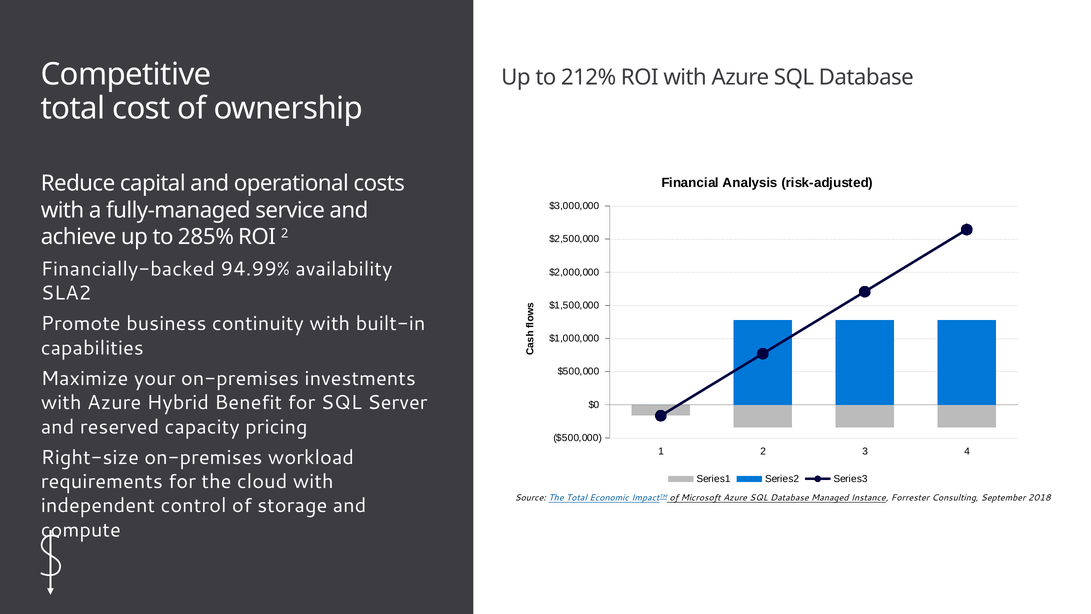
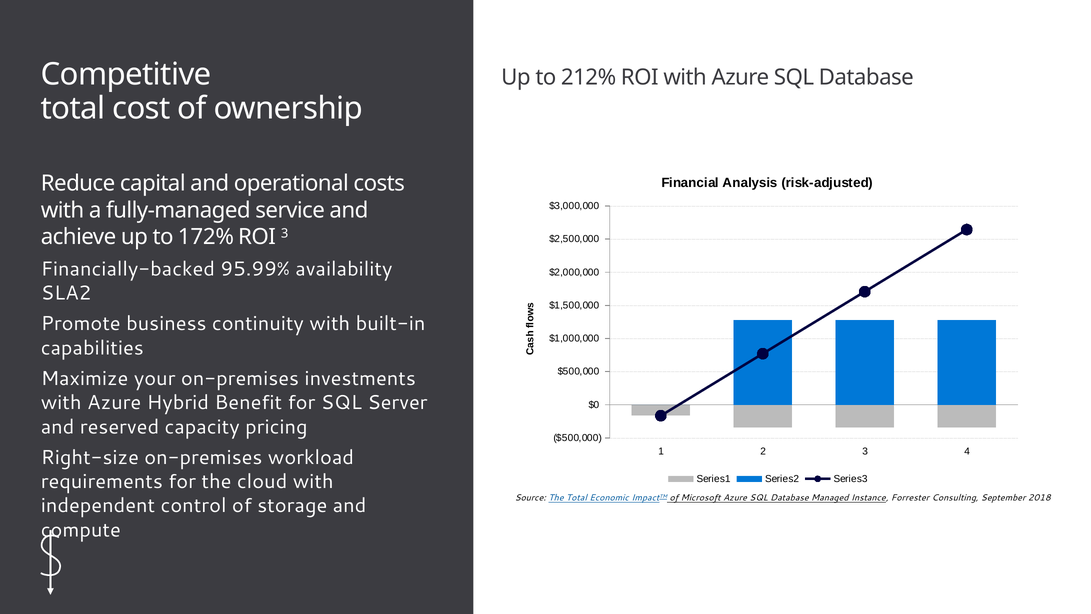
285%: 285% -> 172% (206, 237)
ROI 2: 2 -> 3 (285, 233)
94.99%: 94.99% -> 95.99% (255, 269)
